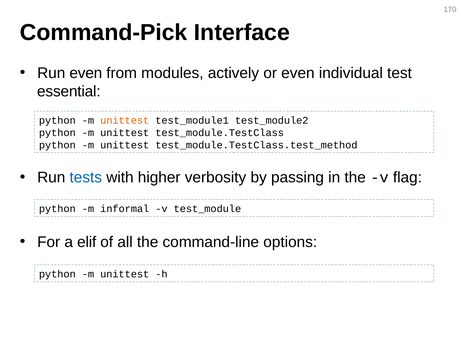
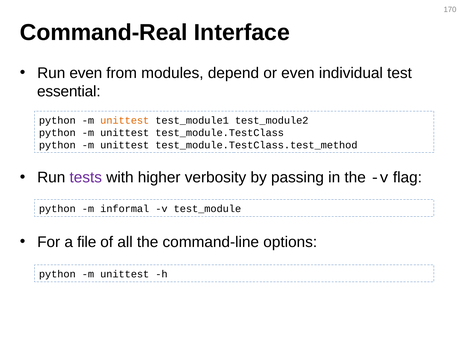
Command-Pick: Command-Pick -> Command-Real (104, 33)
actively: actively -> depend (233, 73)
tests colour: blue -> purple (86, 177)
elif: elif -> file (87, 242)
